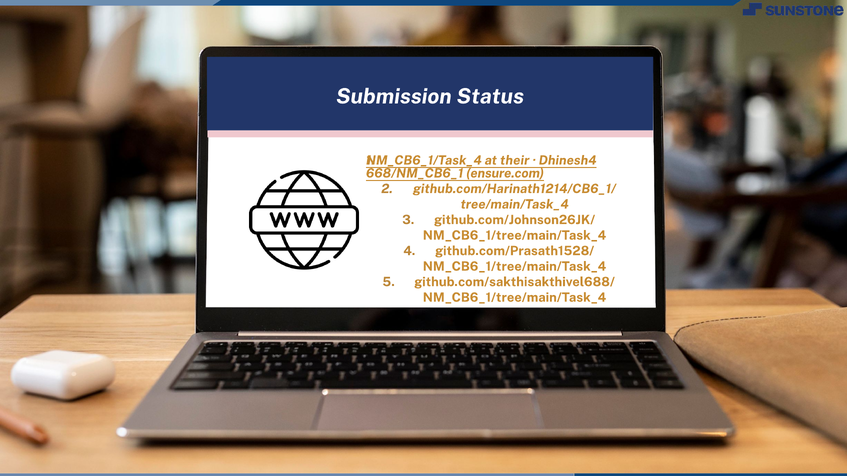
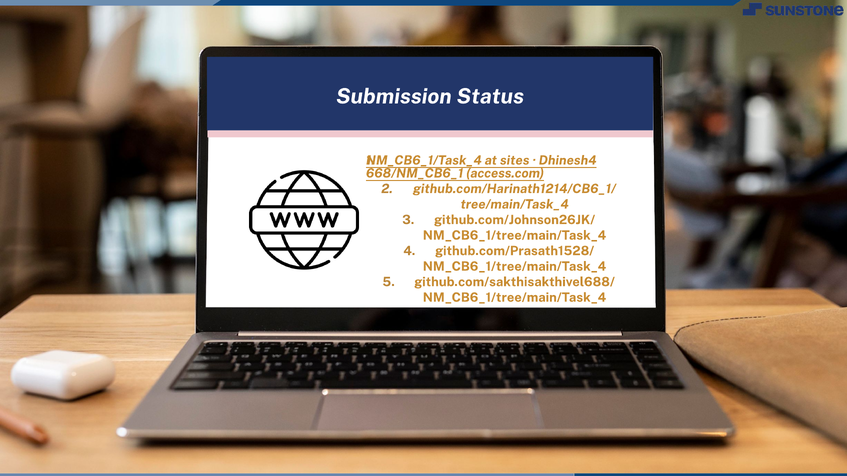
their: their -> sites (515, 160)
ensure.com: ensure.com -> access.com (505, 173)
